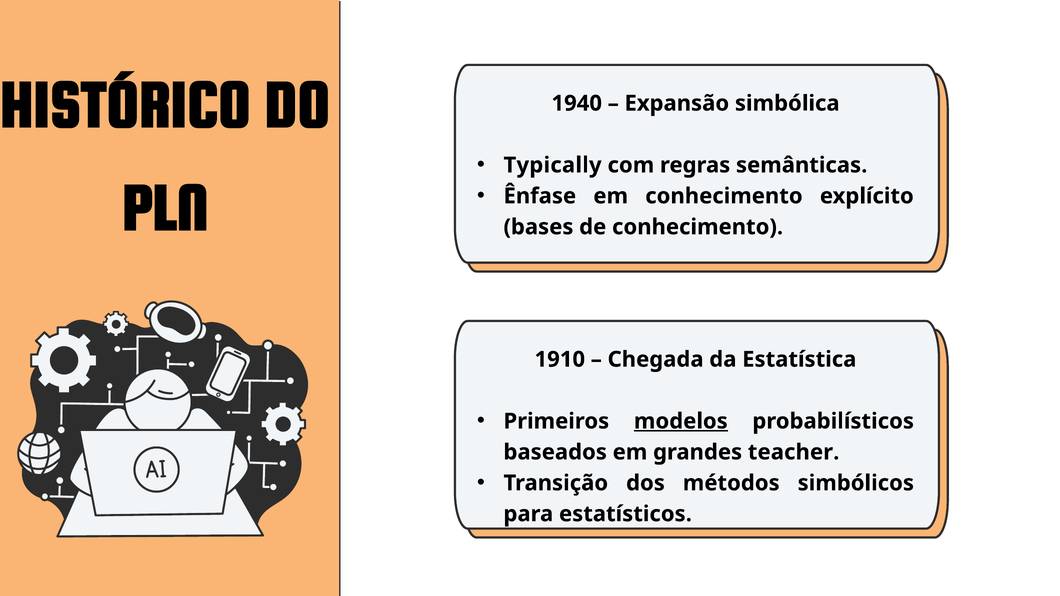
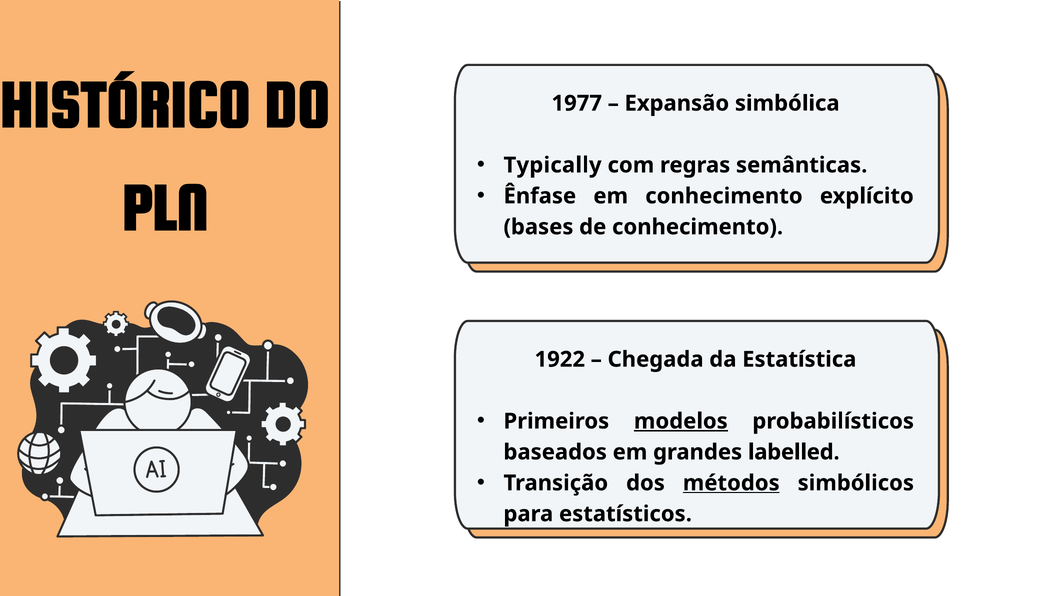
1940: 1940 -> 1977 (577, 103)
1910: 1910 -> 1922 (560, 360)
teacher: teacher -> labelled (794, 452)
métodos underline: none -> present (731, 483)
